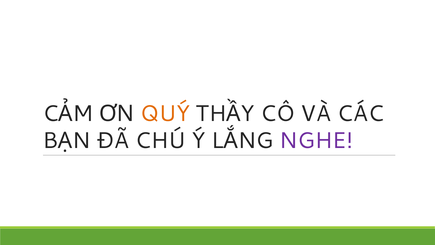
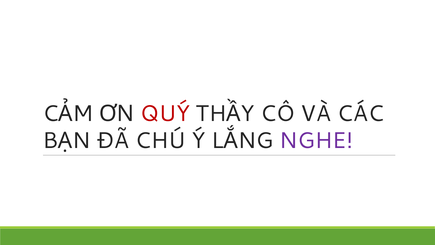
QUÝ colour: orange -> red (165, 113)
